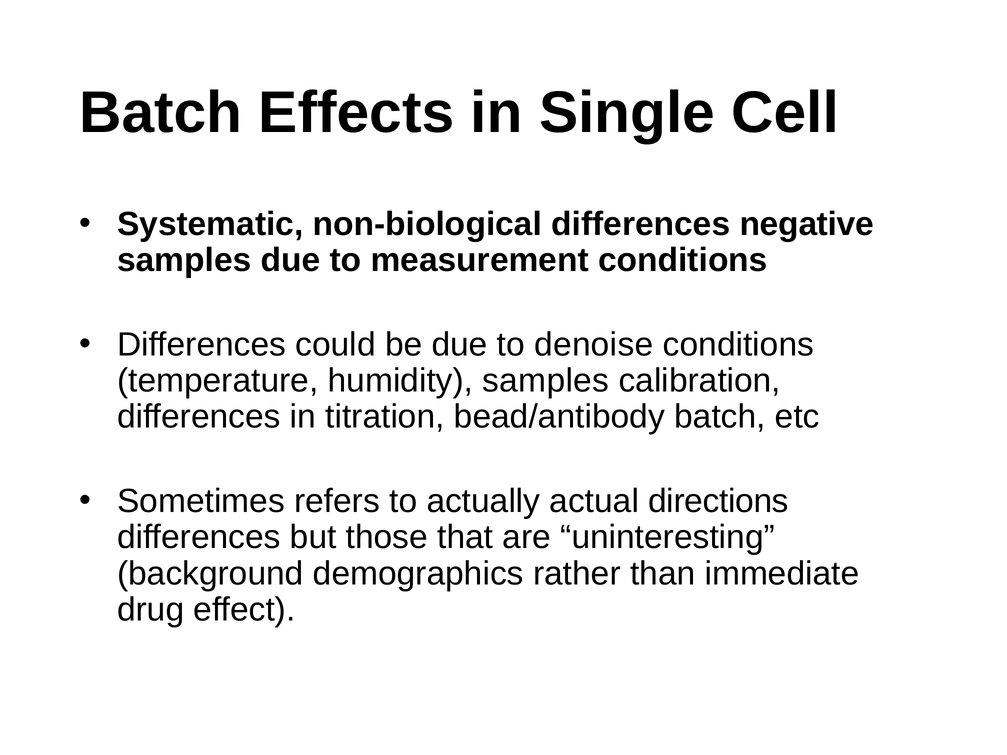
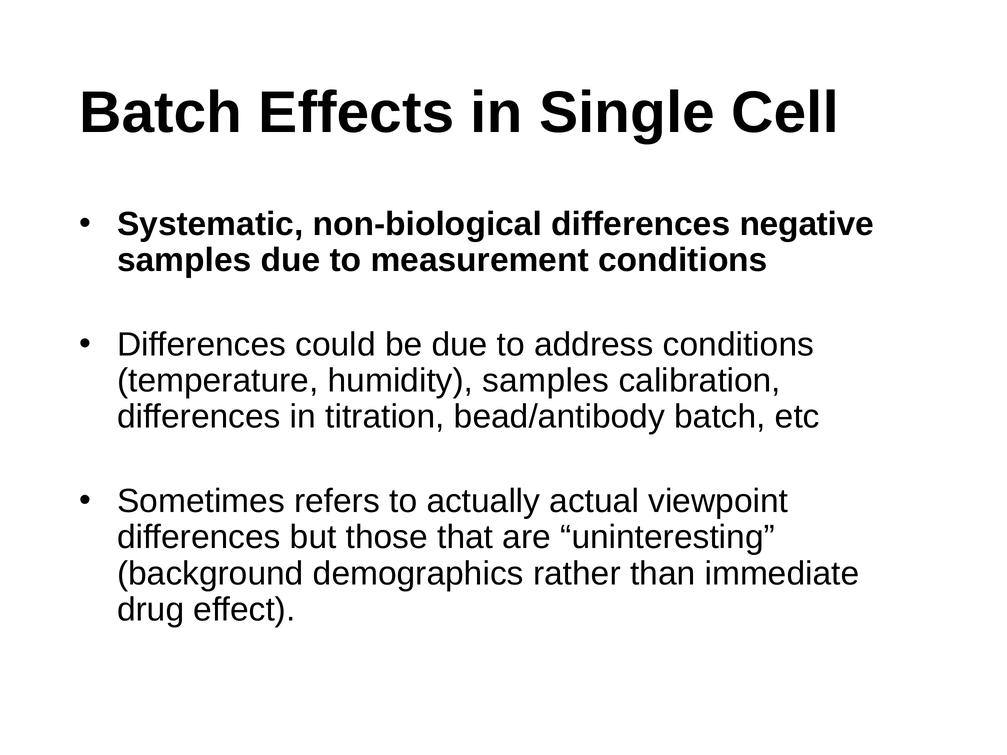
denoise: denoise -> address (594, 345)
directions: directions -> viewpoint (718, 501)
